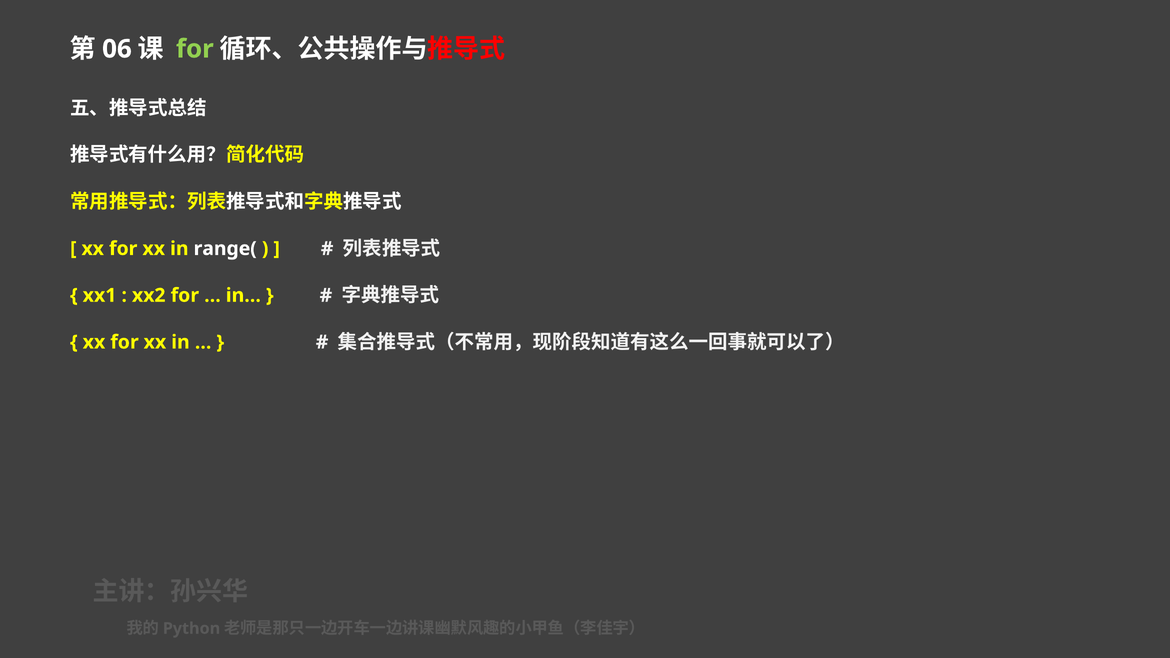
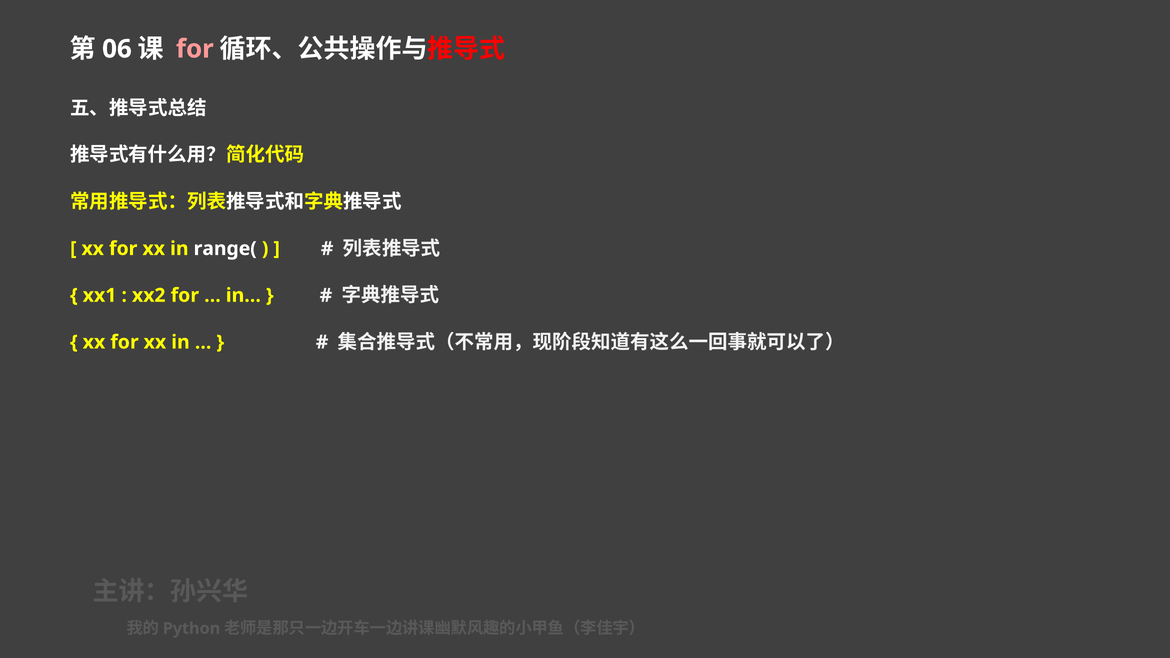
for colour: light green -> pink (195, 49)
